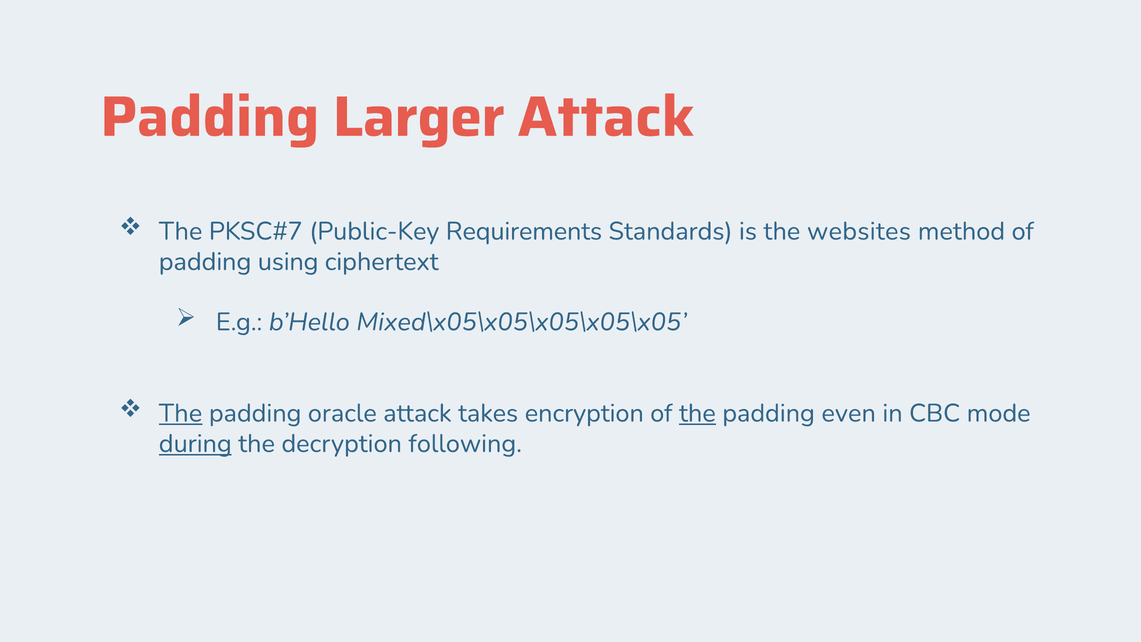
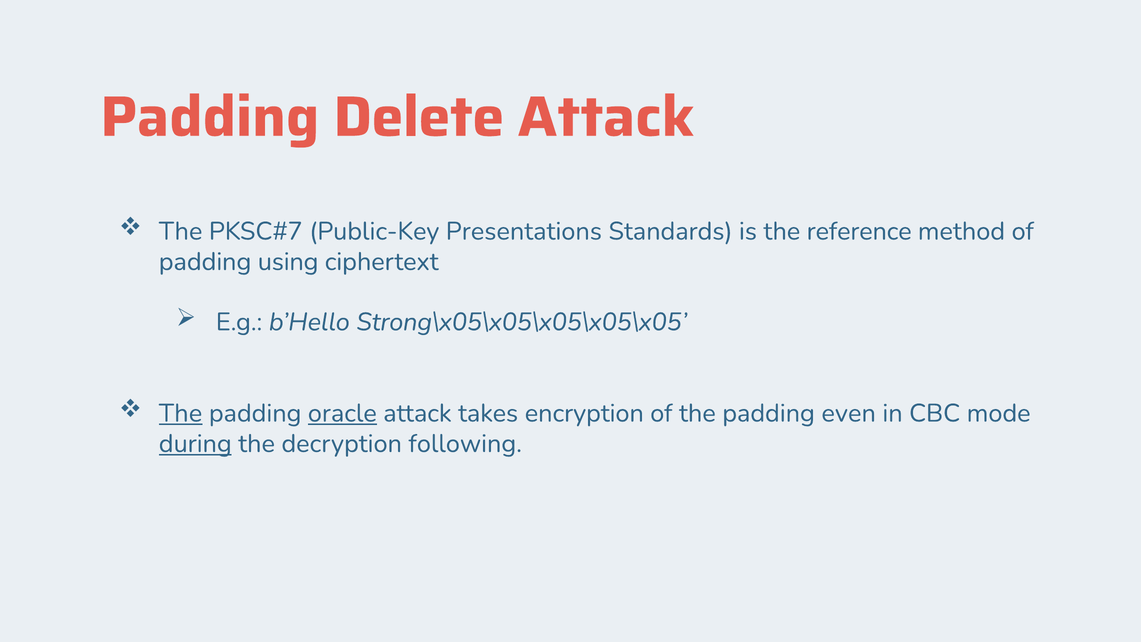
Larger: Larger -> Delete (419, 117)
Requirements: Requirements -> Presentations (524, 231)
websites: websites -> reference (859, 231)
Mixed\x05\x05\x05\x05\x05: Mixed\x05\x05\x05\x05\x05 -> Strong\x05\x05\x05\x05\x05 (522, 322)
oracle underline: none -> present (342, 413)
the underline: present -> none (697, 413)
